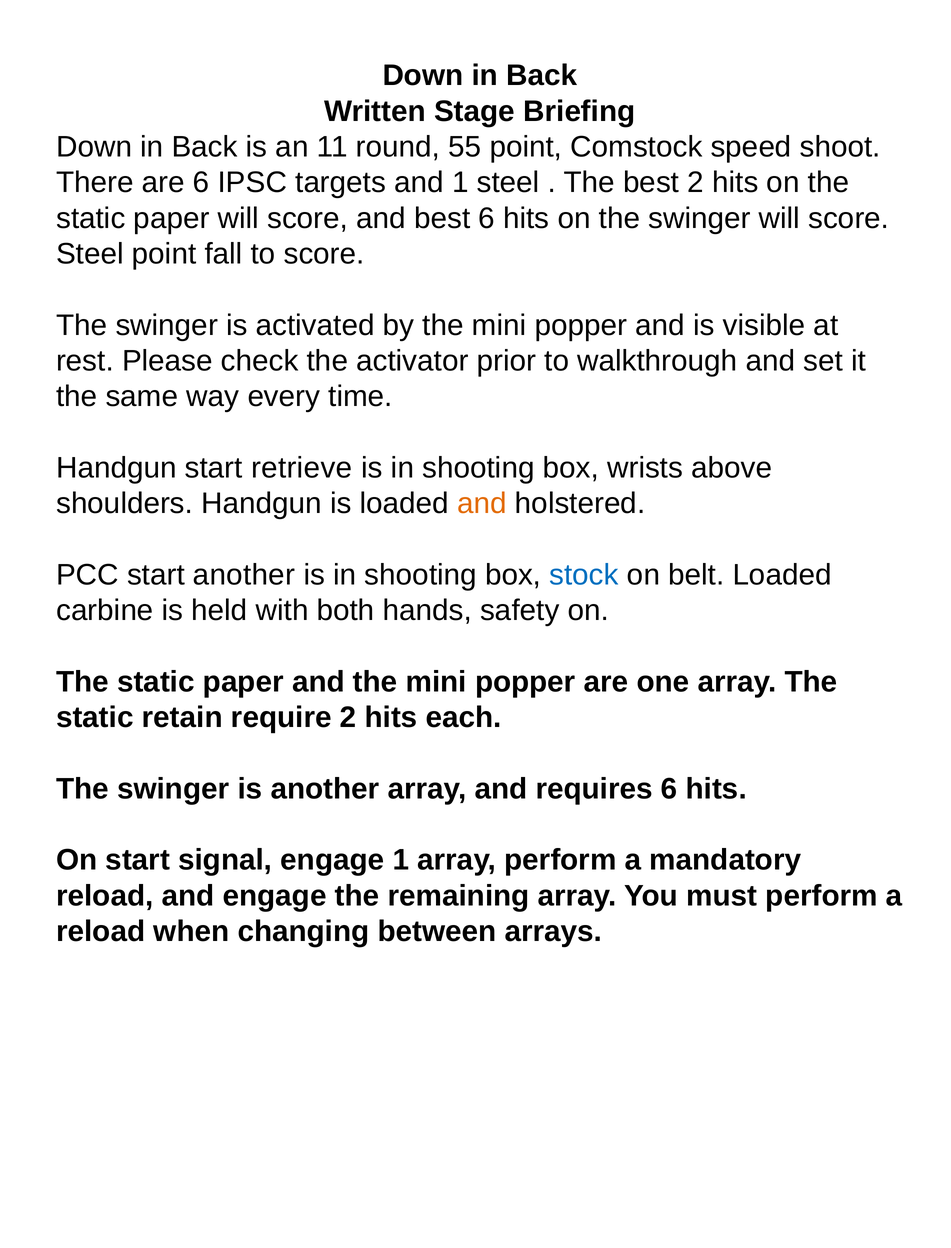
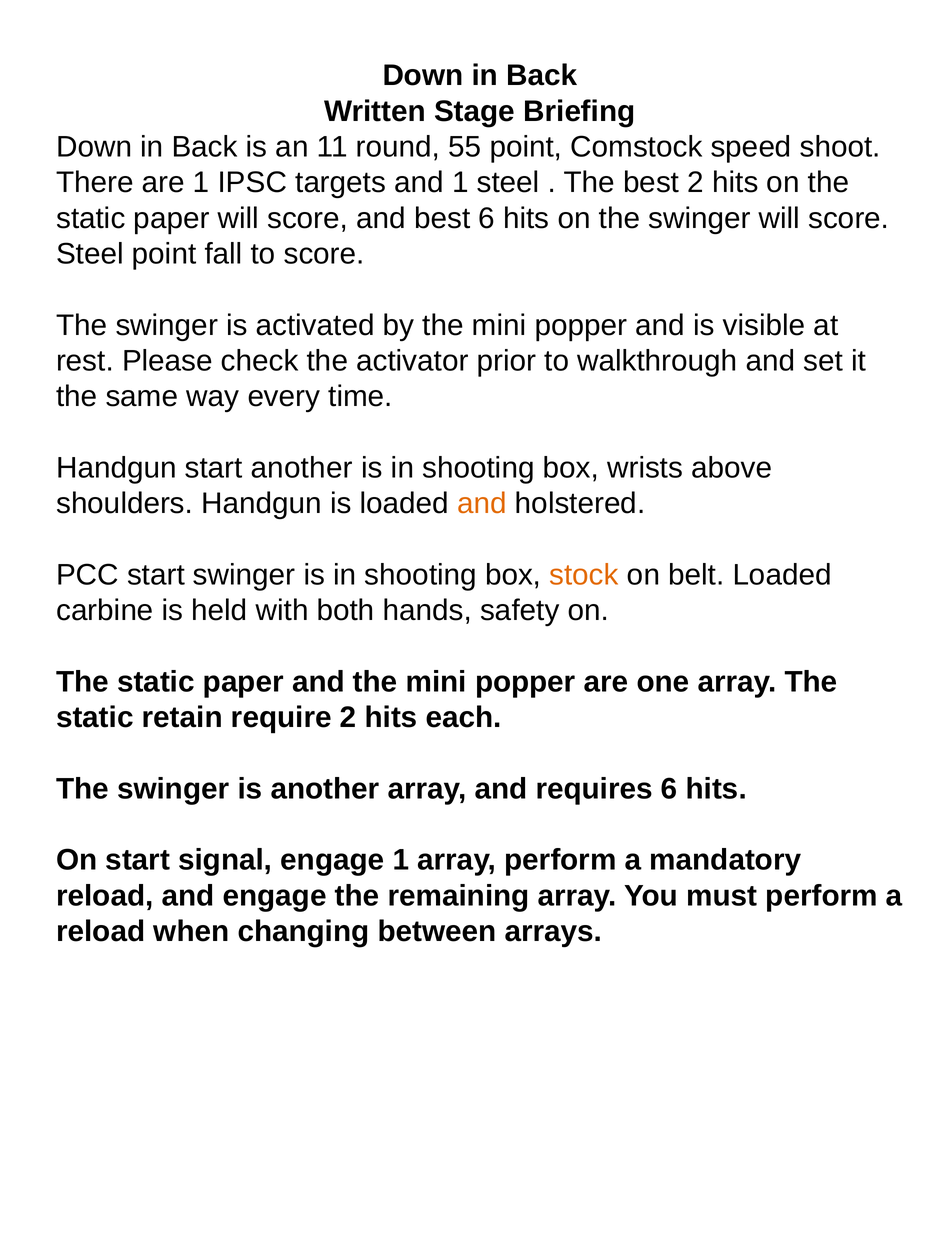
are 6: 6 -> 1 (201, 183)
start retrieve: retrieve -> another (302, 468)
start another: another -> swinger (244, 575)
stock colour: blue -> orange (584, 575)
